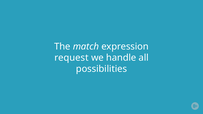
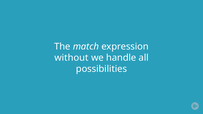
request: request -> without (71, 58)
